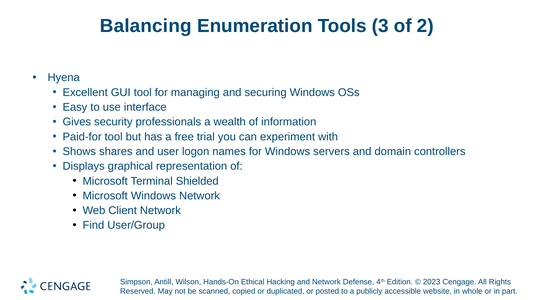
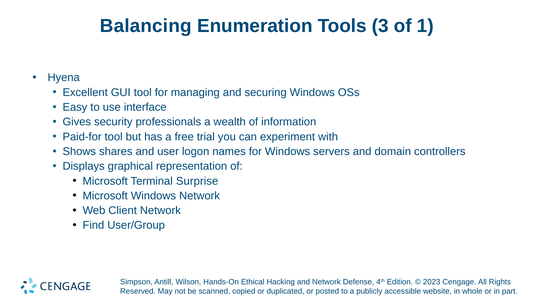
2: 2 -> 1 (425, 26)
Shielded: Shielded -> Surprise (197, 181)
